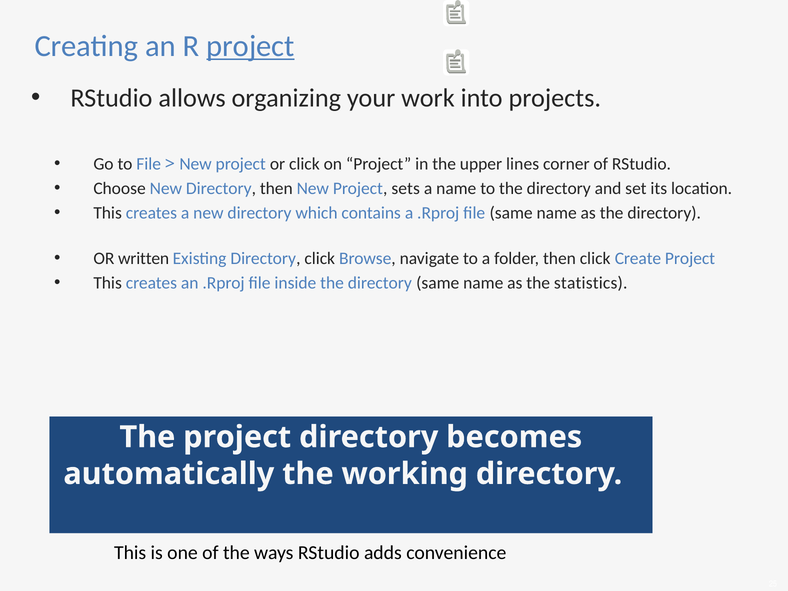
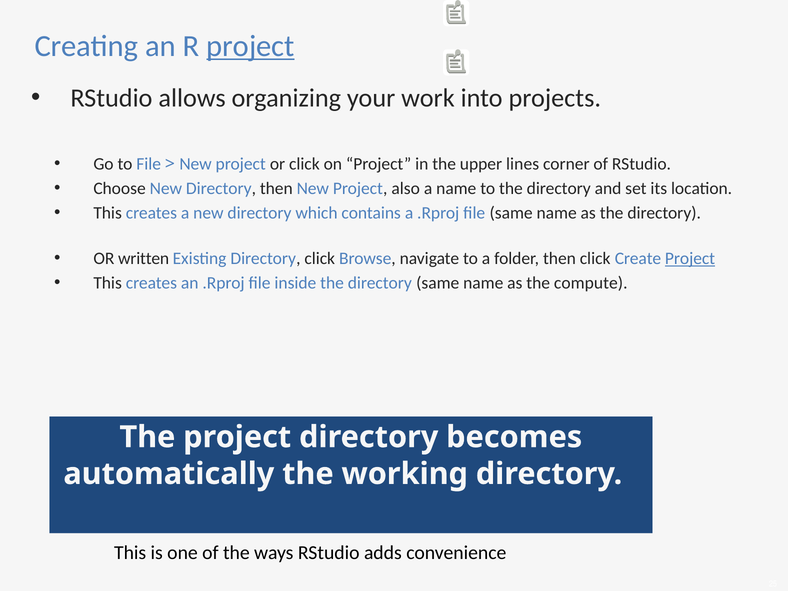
sets: sets -> also (406, 188)
Project underline: none -> present (690, 258)
statistics: statistics -> compute (591, 283)
